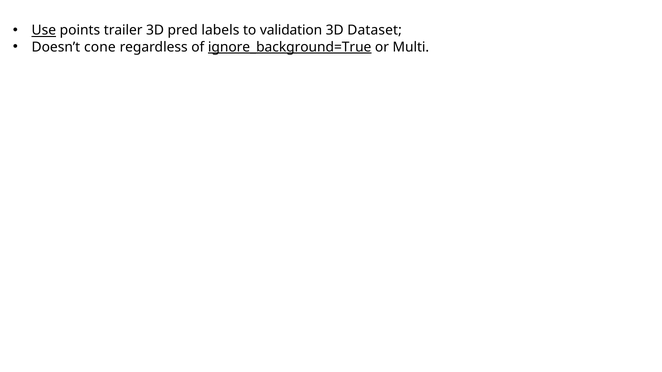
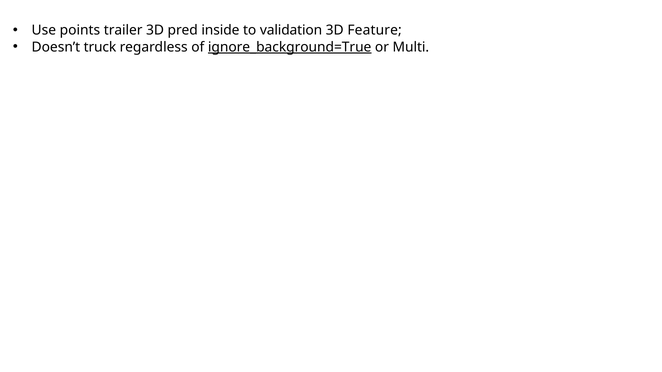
Use underline: present -> none (44, 30)
labels: labels -> inside (220, 30)
Dataset: Dataset -> Feature (375, 30)
cone: cone -> truck (100, 47)
